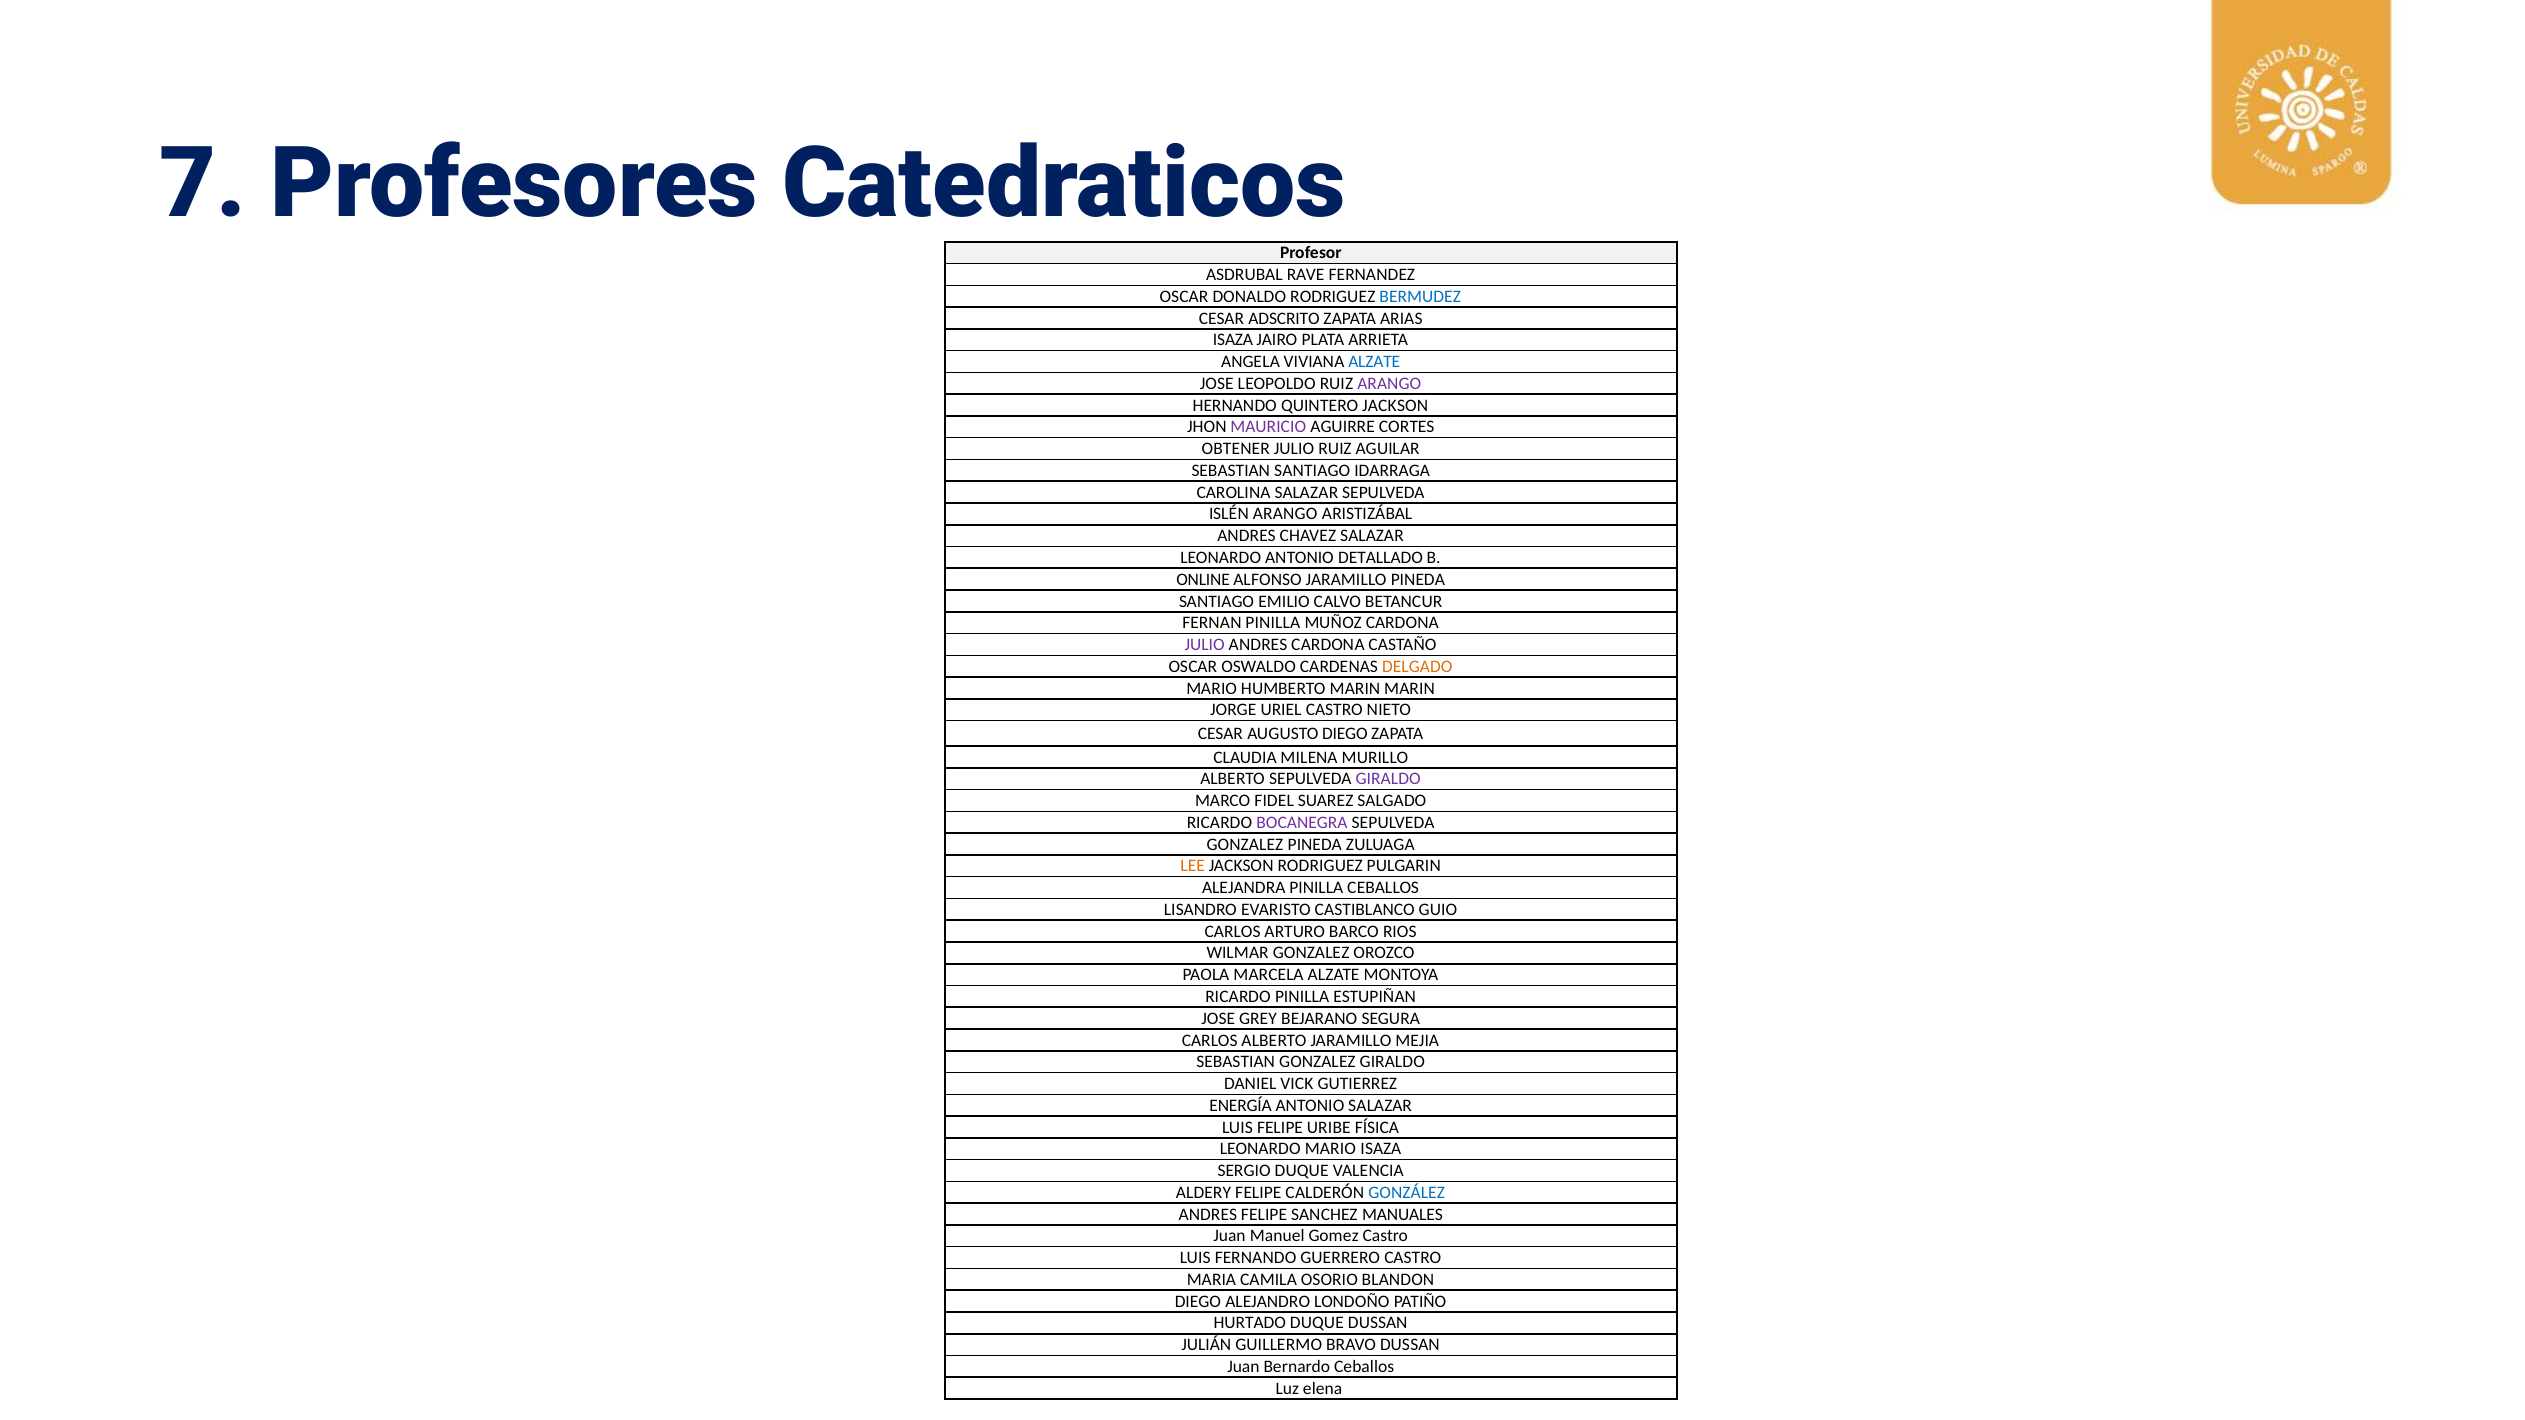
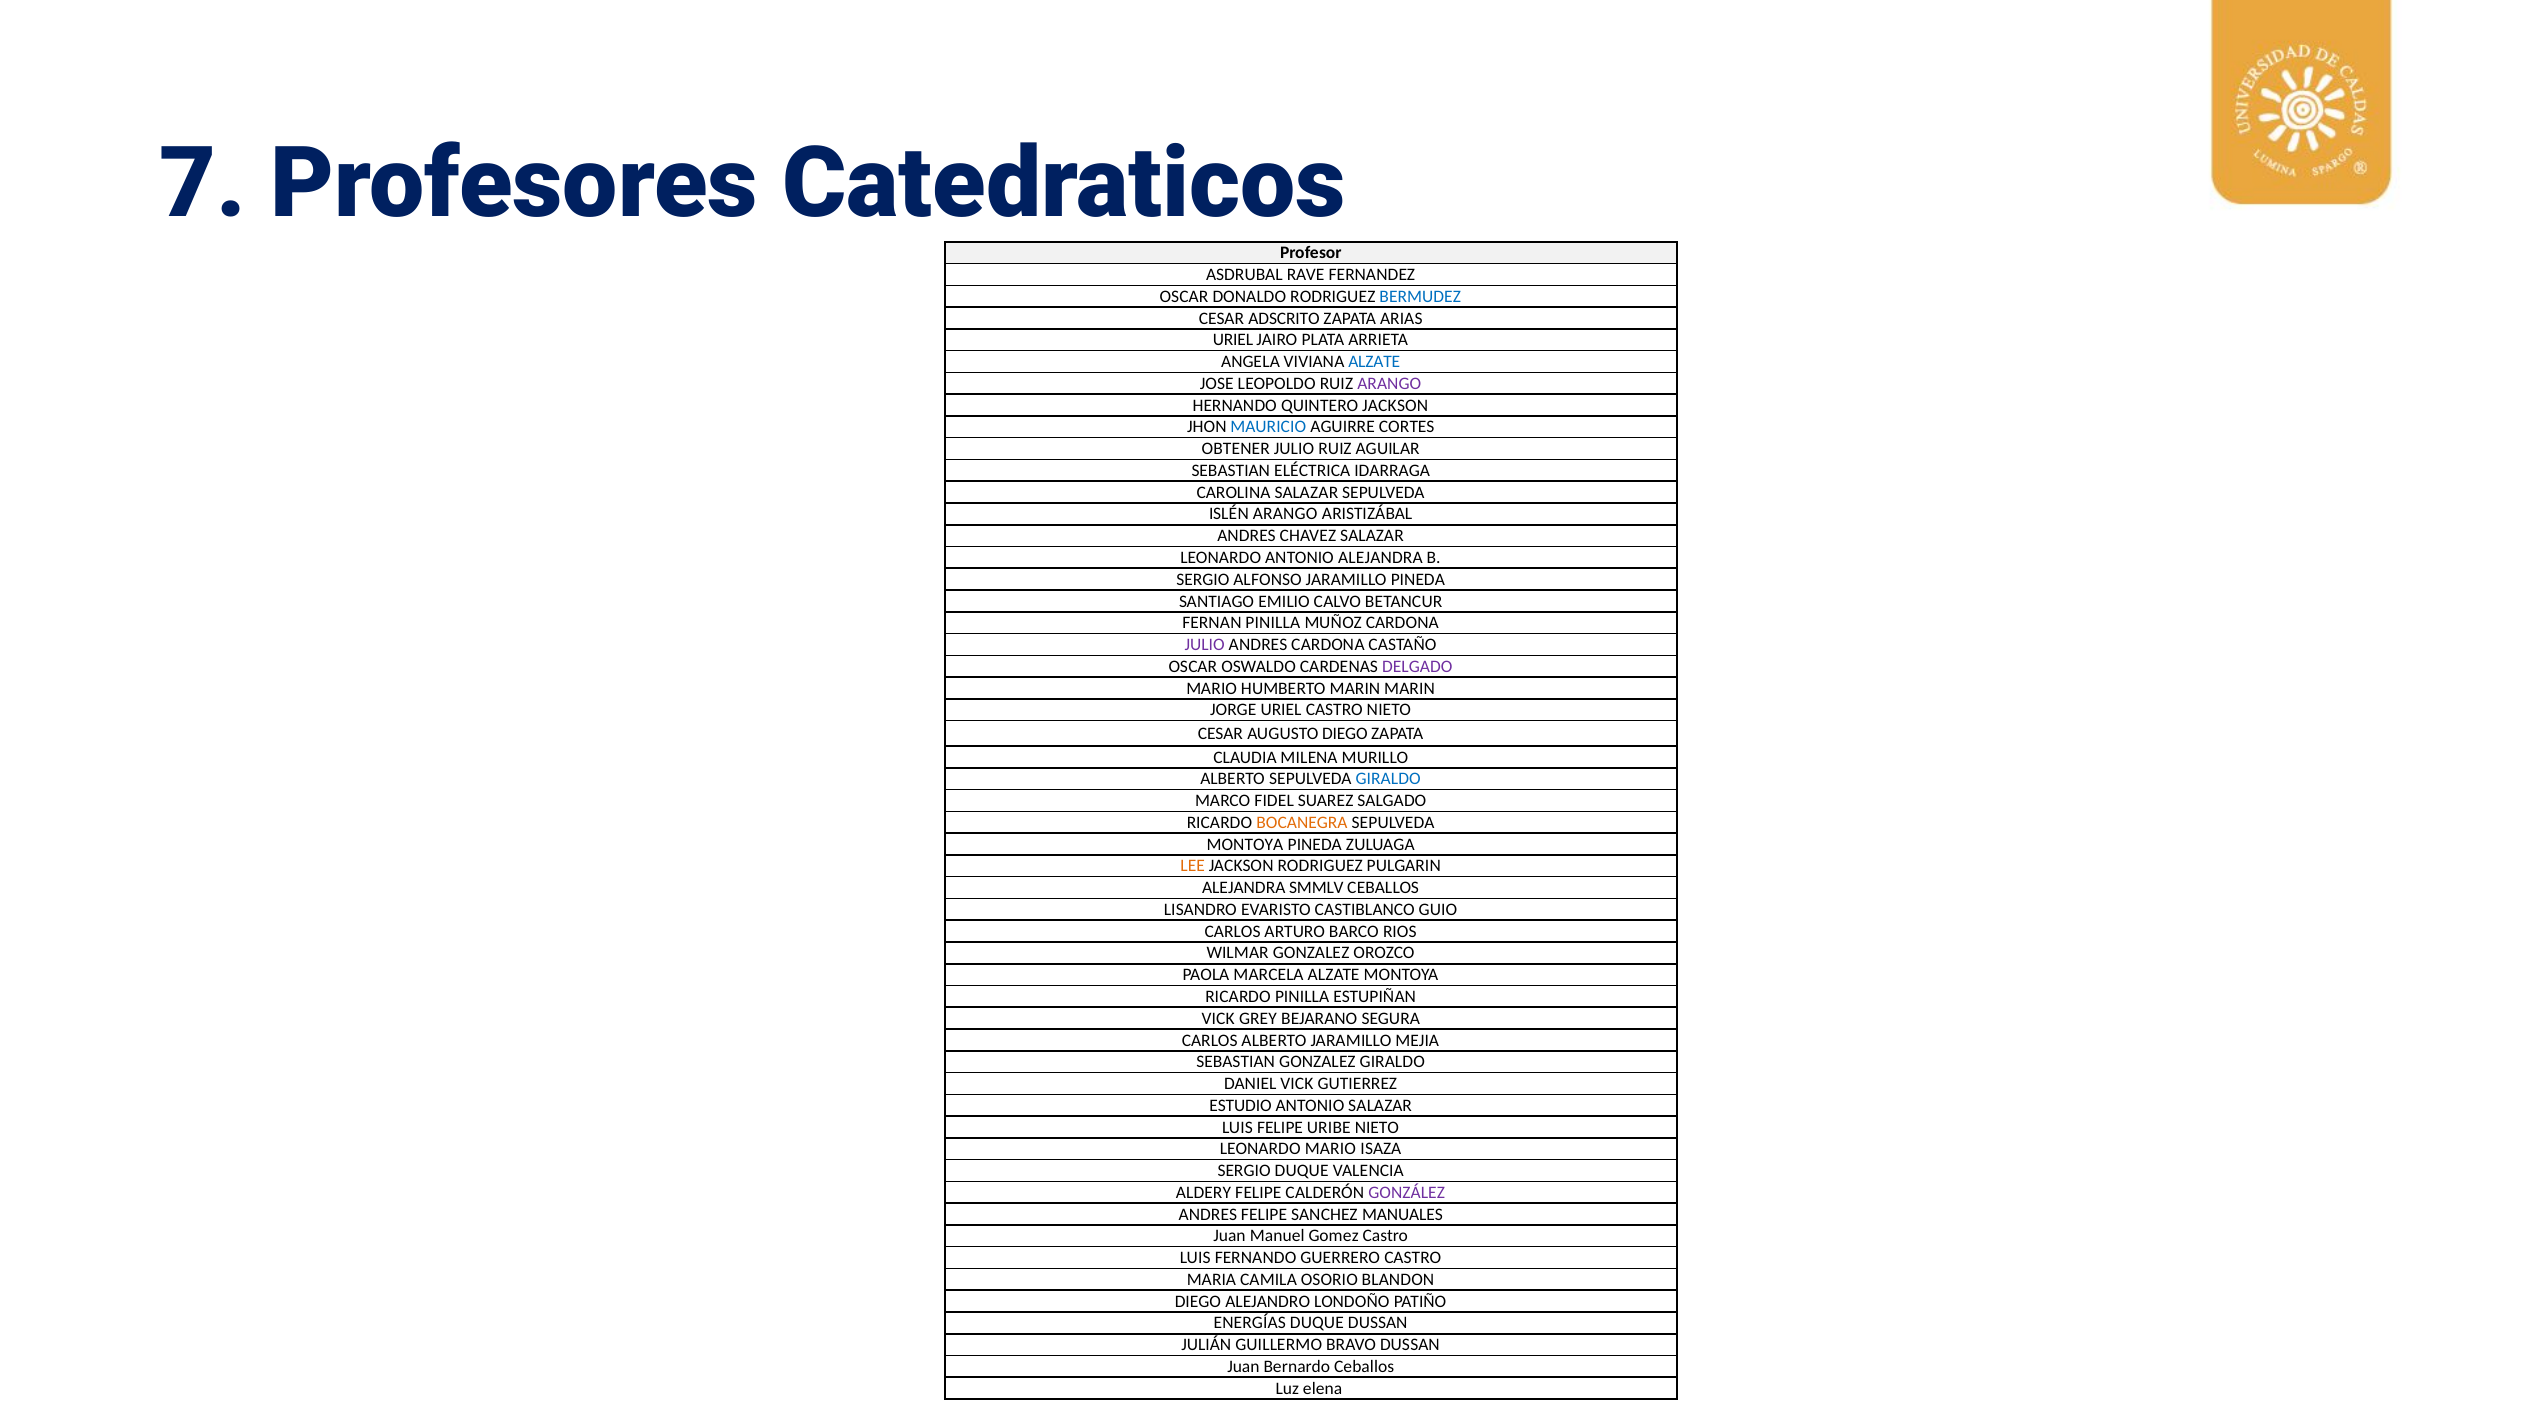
ISAZA: ISAZA -> URIEL (1233, 340)
MAURICIO colour: purple -> blue (1268, 427)
SEBASTIAN SANTIAGO: SANTIAGO -> ELÉCTRICA (1312, 471)
ANTONIO DETALLADO: DETALLADO -> ALEJANDRA (1380, 558)
ONLINE: ONLINE -> SERGIO (1203, 580)
DELGADO colour: orange -> purple (1417, 667)
GIRALDO colour: purple -> blue (1388, 779)
BOCANEGRA colour: purple -> orange (1302, 823)
GONZALEZ: GONZALEZ -> MONTOYA (1245, 845)
ALEJANDRA PINILLA: PINILLA -> SMMLV (1316, 888)
JOSE: JOSE -> VICK (1218, 1019)
ENERGÍA: ENERGÍA -> ESTUDIO (1241, 1106)
URIBE FÍSICA: FÍSICA -> NIETO (1377, 1128)
GONZÁLEZ colour: blue -> purple (1407, 1193)
HURTADO: HURTADO -> ENERGÍAS (1250, 1324)
